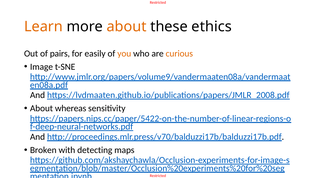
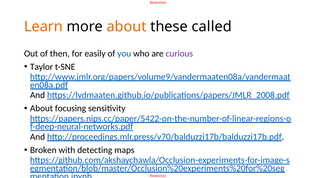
ethics: ethics -> called (212, 27)
pairs: pairs -> then (60, 53)
you colour: orange -> blue (124, 53)
curious colour: orange -> purple (179, 53)
Image: Image -> Taylor (41, 67)
whereas: whereas -> focusing (71, 108)
